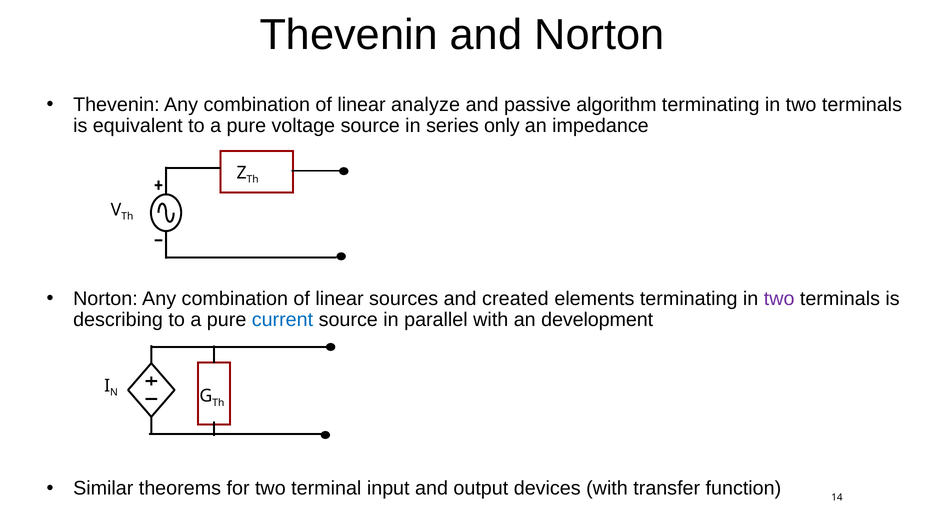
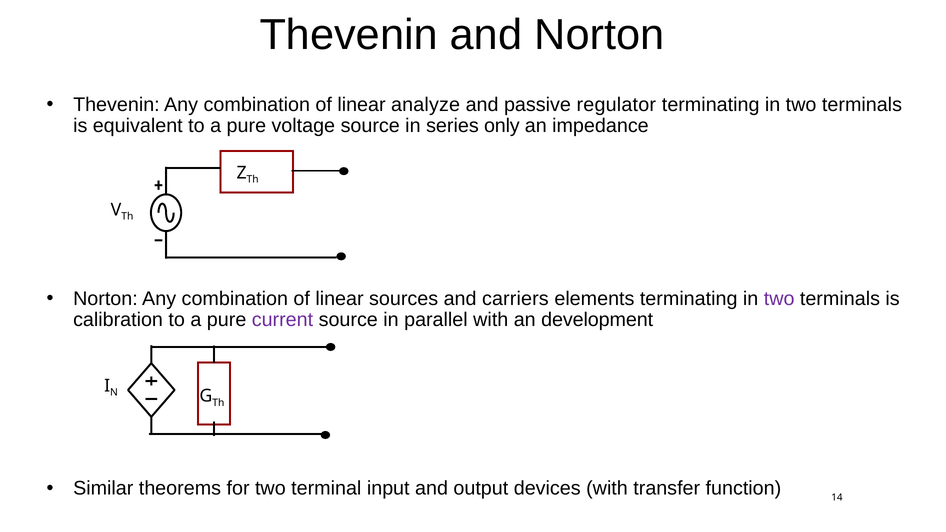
algorithm: algorithm -> regulator (616, 105)
created: created -> carriers (515, 299)
describing: describing -> calibration (118, 320)
current colour: blue -> purple (282, 320)
